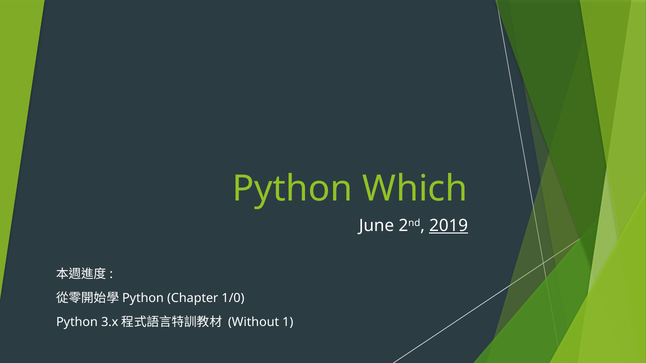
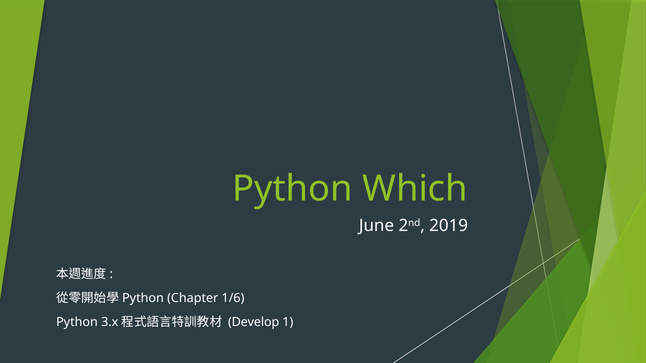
2019 underline: present -> none (449, 226)
1/0: 1/0 -> 1/6 (233, 298)
Without: Without -> Develop (254, 322)
